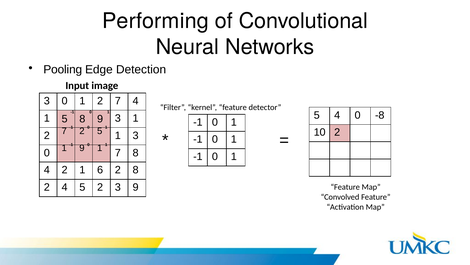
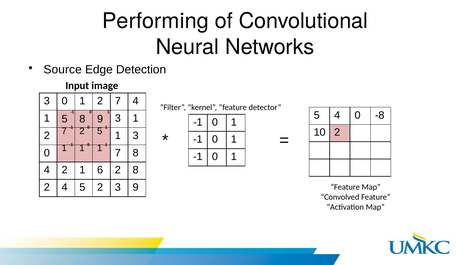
Pooling: Pooling -> Source (63, 69)
-1 9: 9 -> 1 (82, 148)
